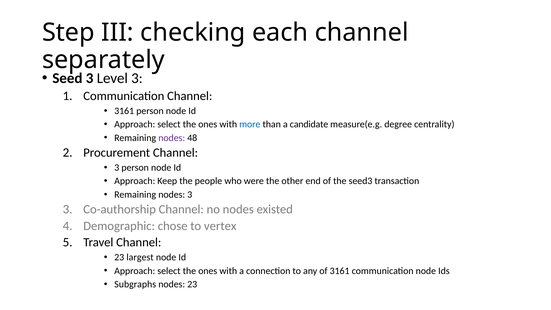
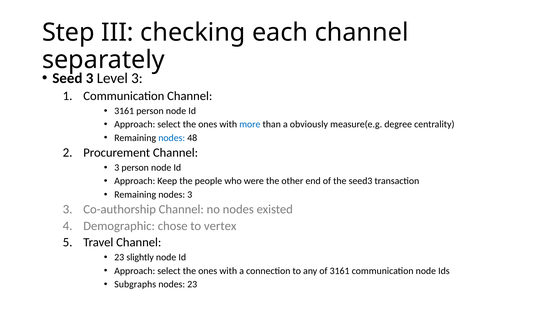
candidate: candidate -> obviously (309, 124)
nodes colour: purple -> blue (172, 138)
largest: largest -> slightly (140, 257)
